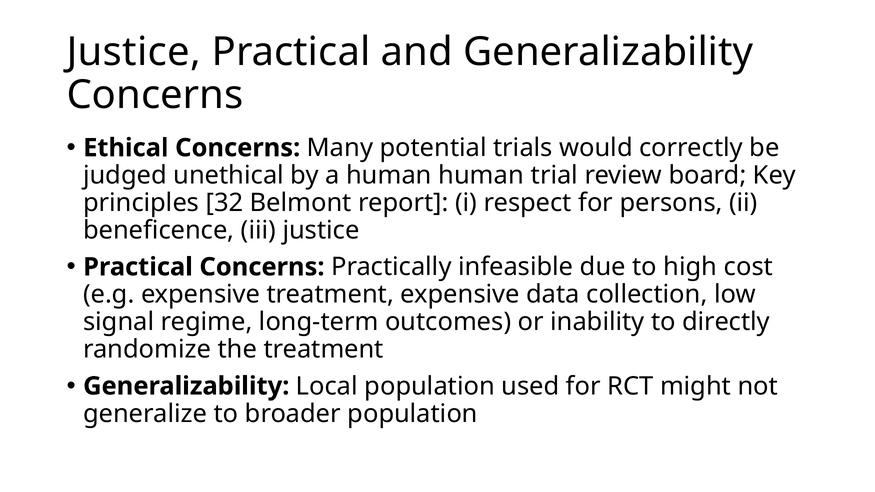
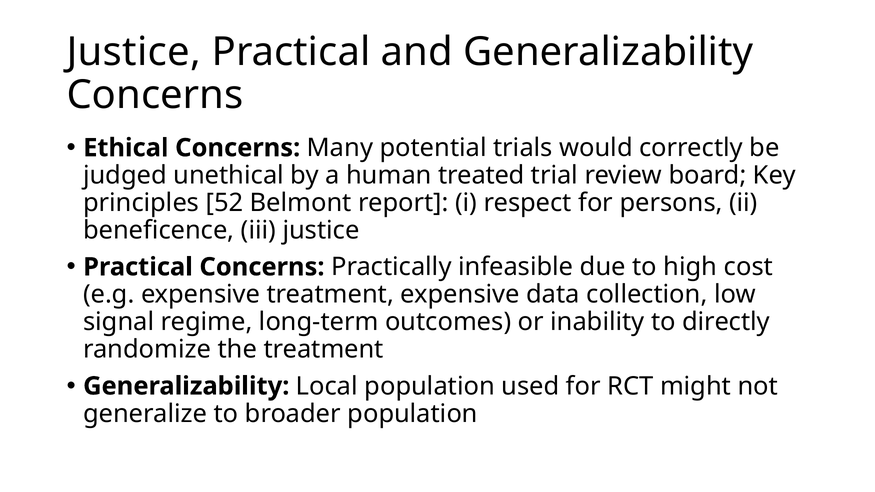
human human: human -> treated (481, 175)
32: 32 -> 52 (225, 203)
